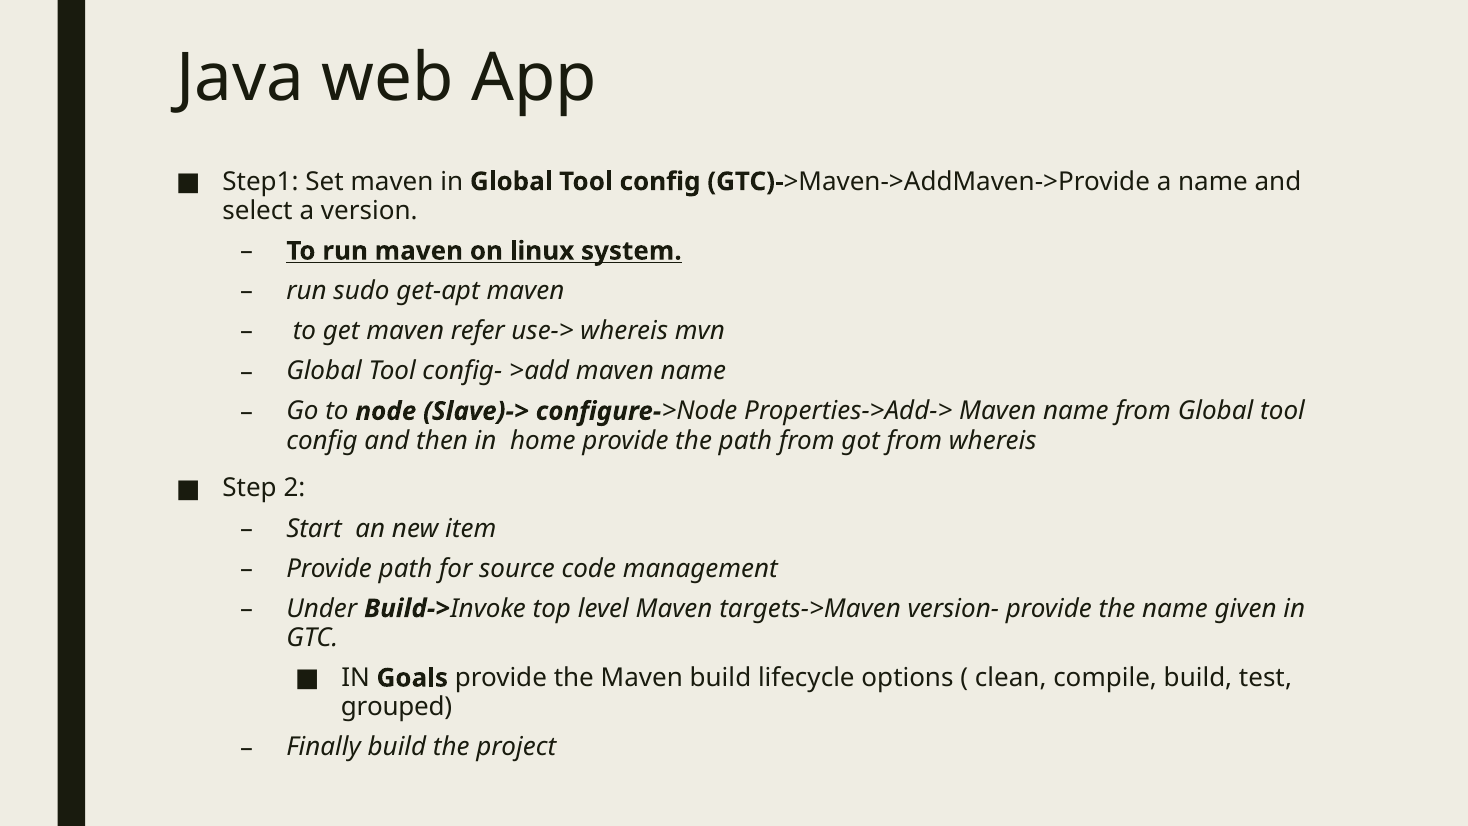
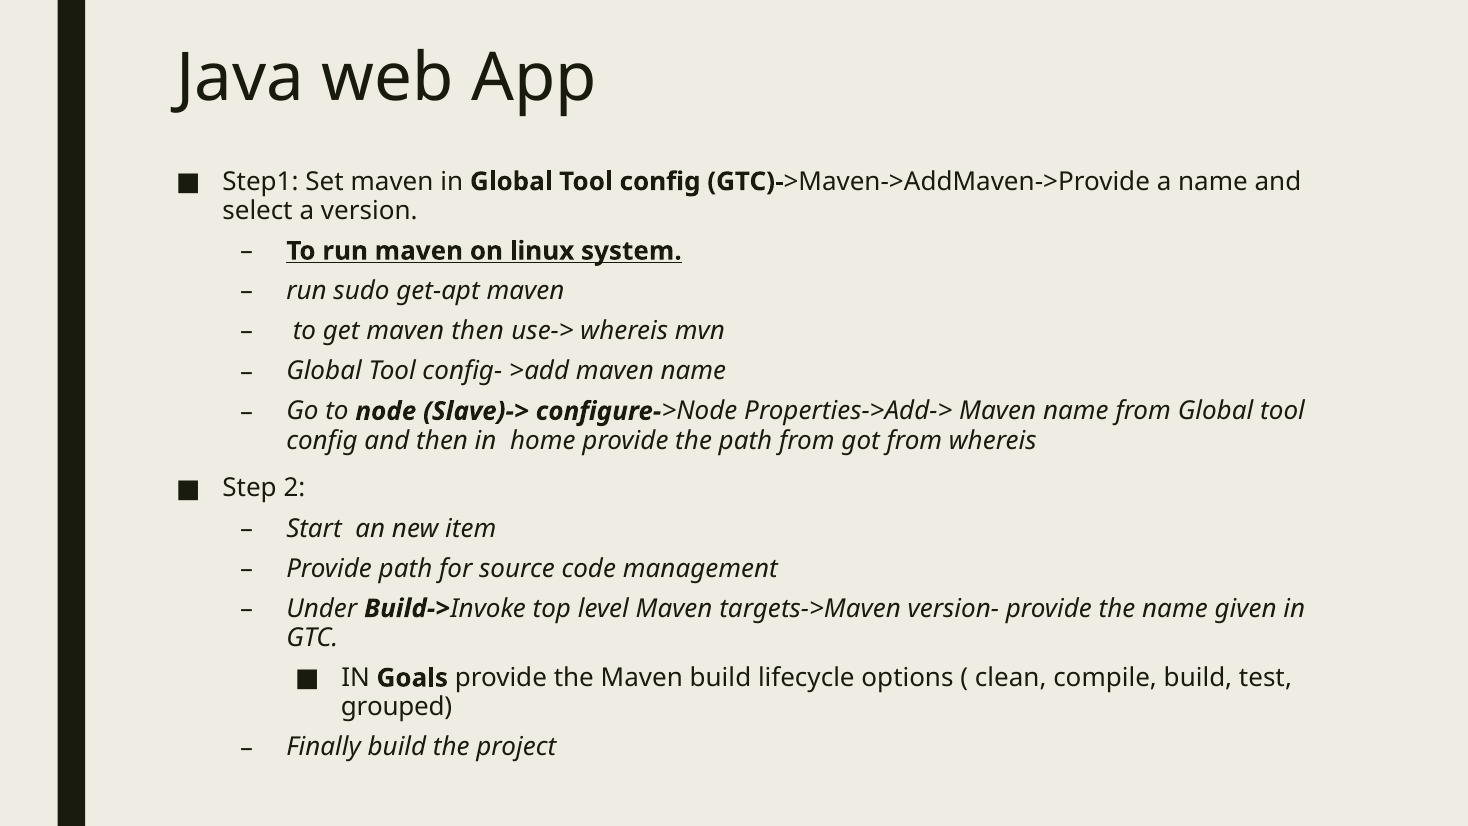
maven refer: refer -> then (478, 331)
